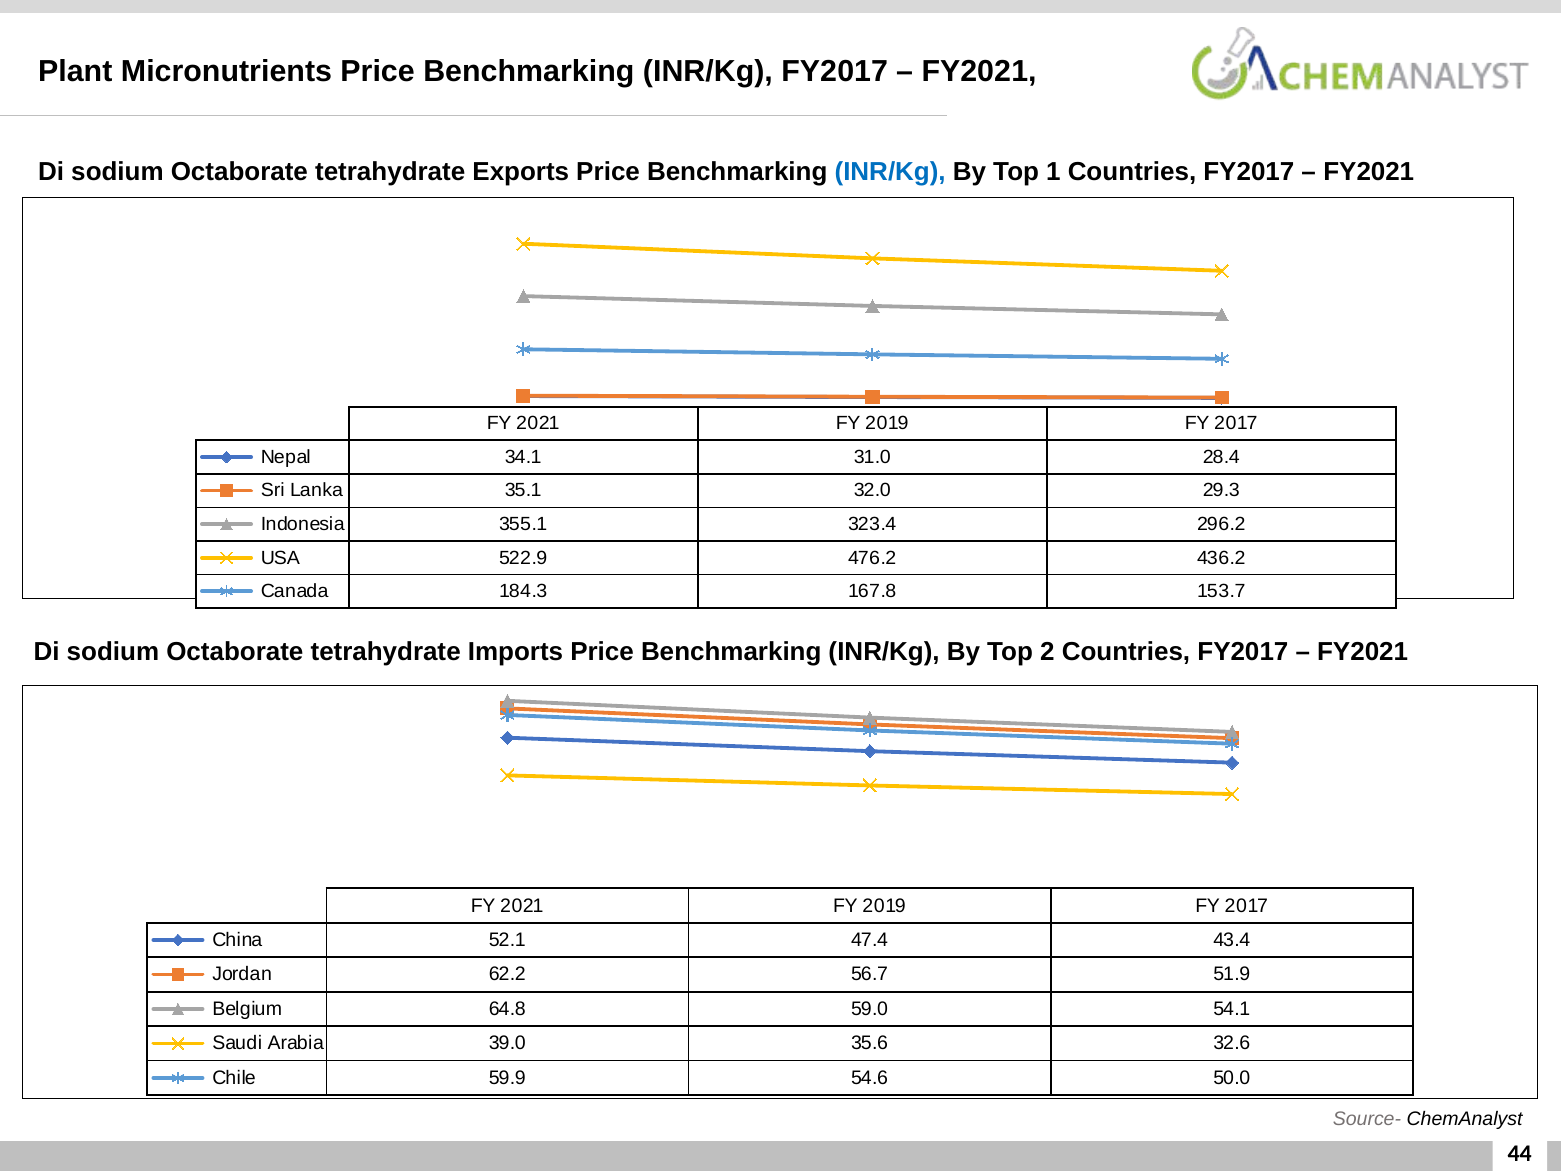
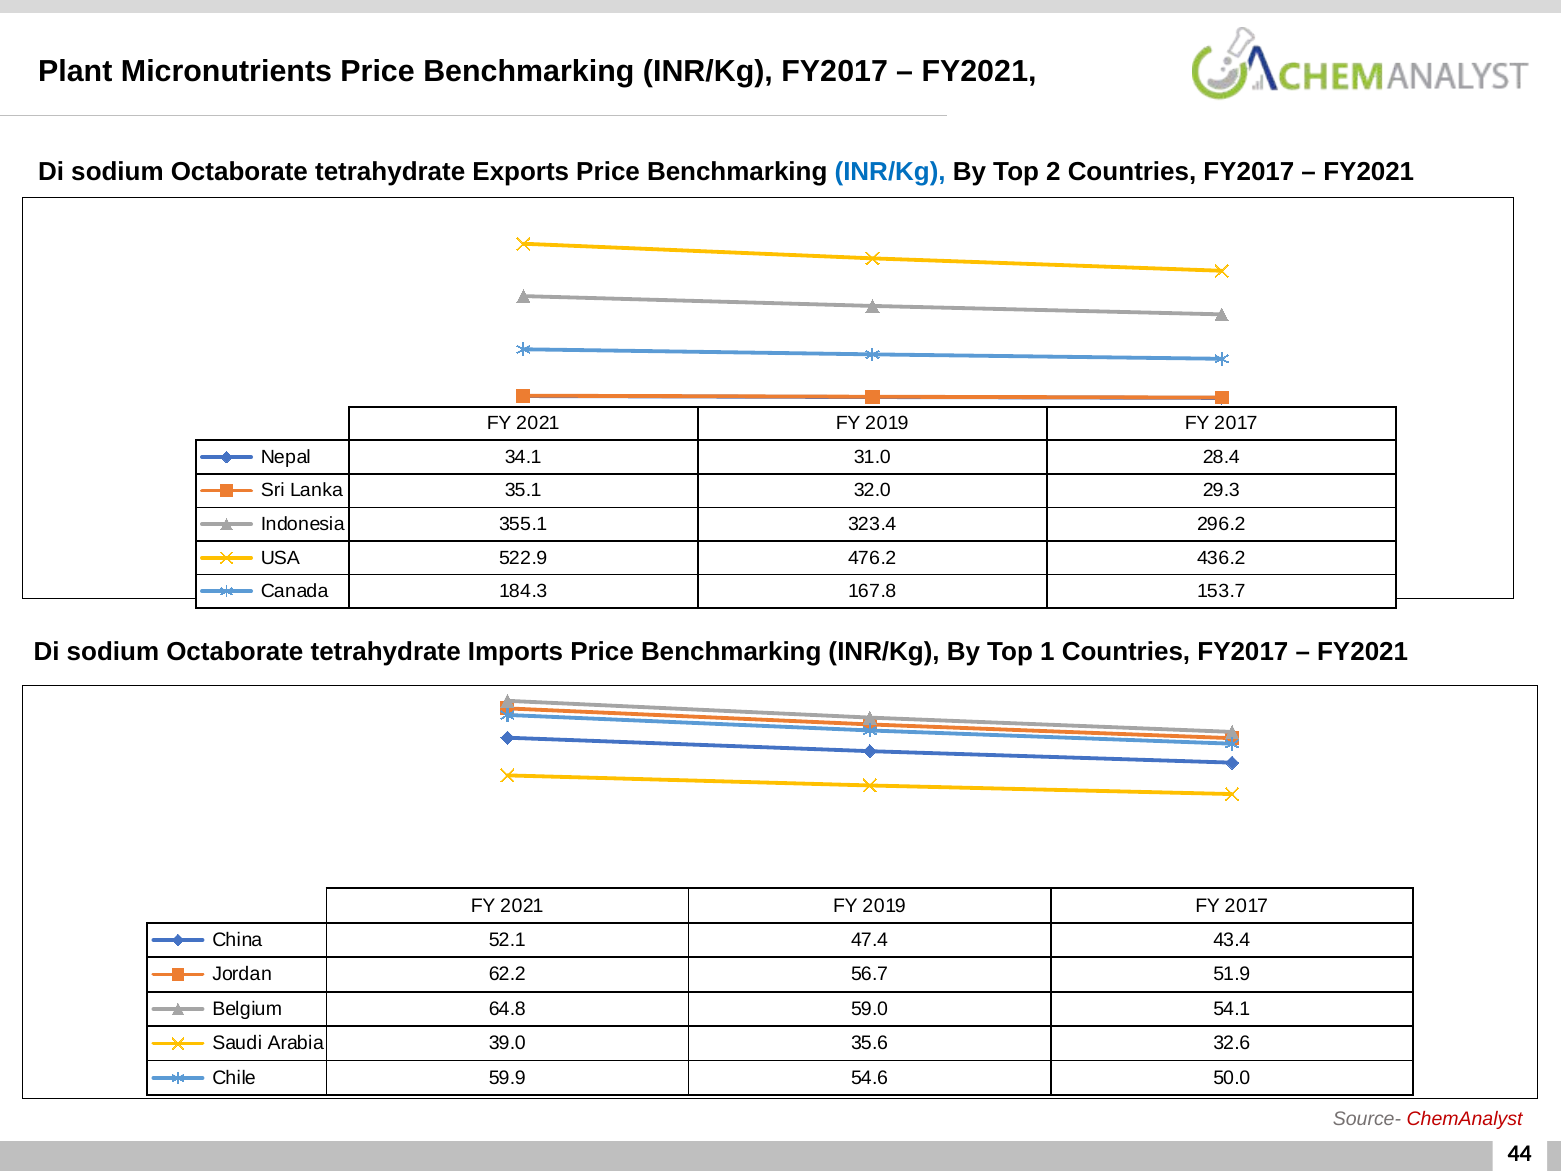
1: 1 -> 2 (1053, 172)
2: 2 -> 1 (1047, 652)
ChemAnalyst colour: black -> red (1465, 1119)
